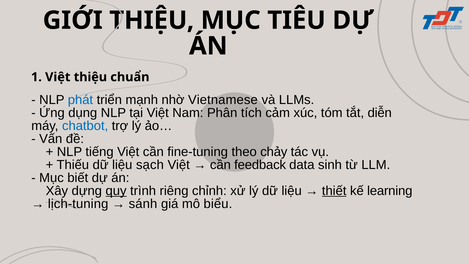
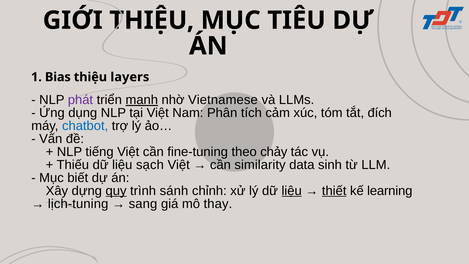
1 Việt: Việt -> Bias (58, 77)
chuẩn: chuẩn -> layers (130, 77)
phát colour: blue -> purple (80, 100)
mạnh underline: none -> present (142, 100)
diễn: diễn -> đích (380, 113)
feedback: feedback -> similarity (260, 165)
riêng: riêng -> sánh (174, 191)
liệu underline: none -> present (292, 191)
sánh: sánh -> sang (143, 204)
biểu: biểu -> thay (218, 204)
